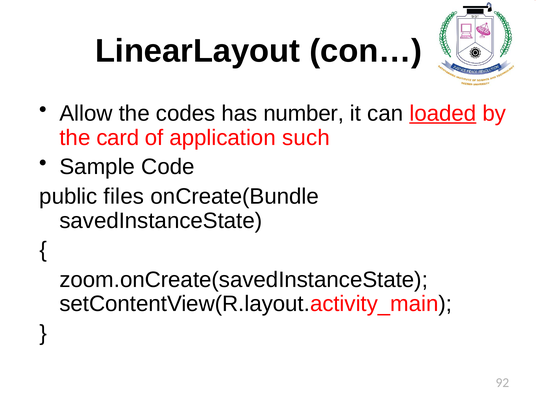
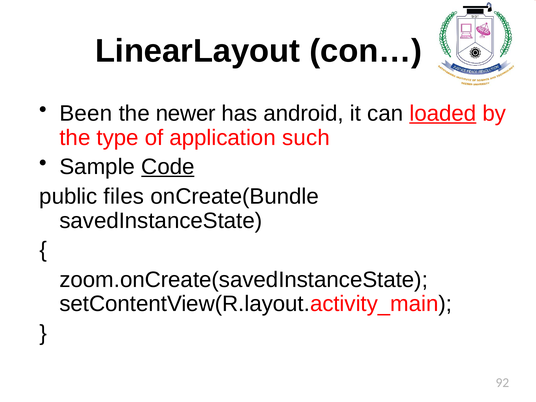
Allow: Allow -> Been (86, 114)
codes: codes -> newer (186, 114)
number: number -> android (304, 114)
card: card -> type (118, 138)
Code underline: none -> present (168, 167)
